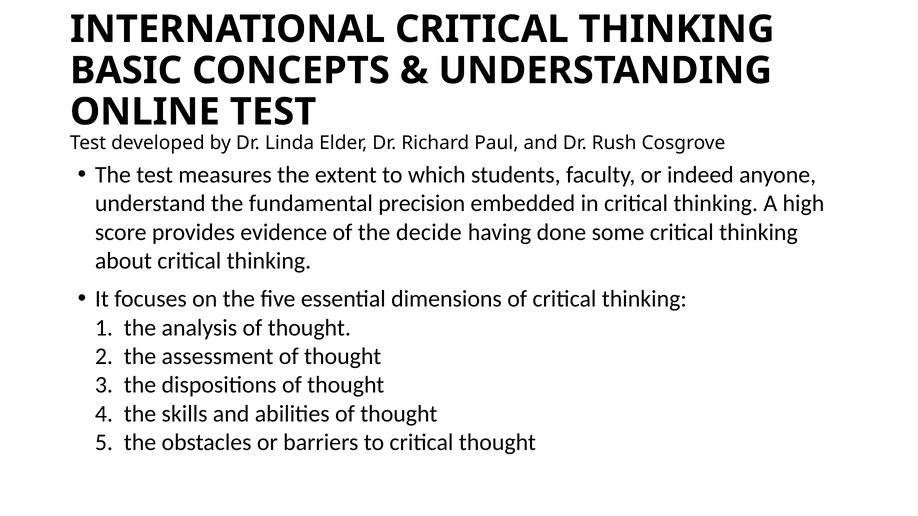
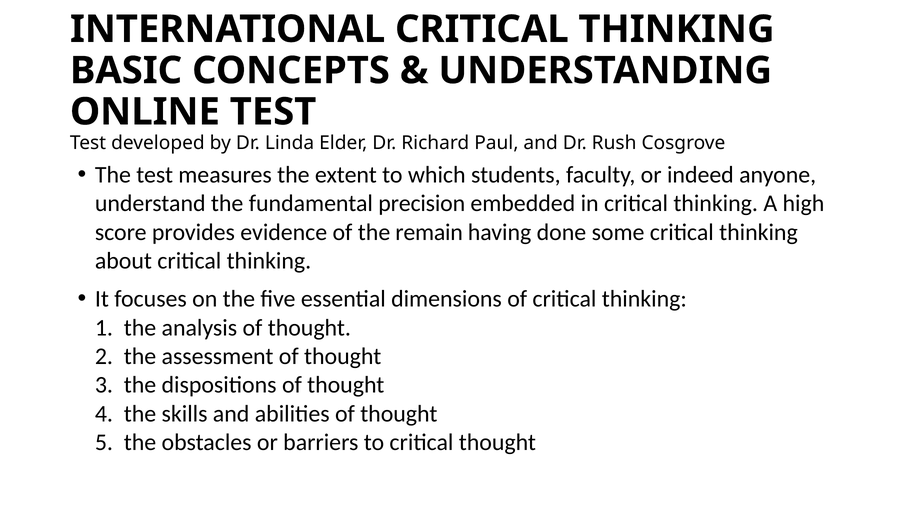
decide: decide -> remain (429, 232)
